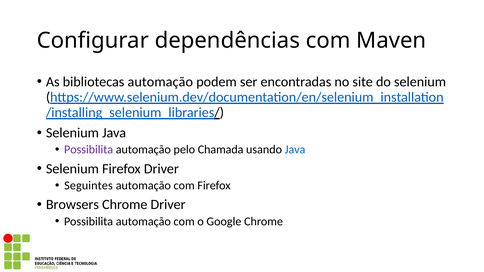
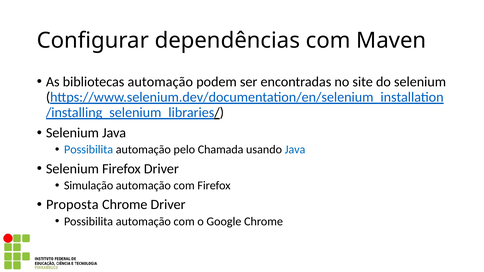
Possibilita colour: purple -> blue (89, 150)
Seguintes: Seguintes -> Simulação (89, 186)
Browsers: Browsers -> Proposta (72, 205)
